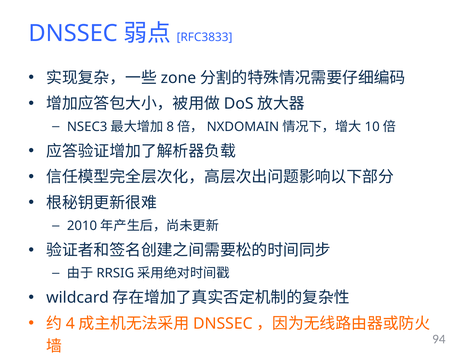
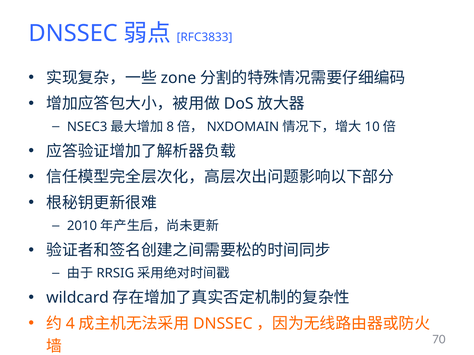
94: 94 -> 70 (439, 340)
